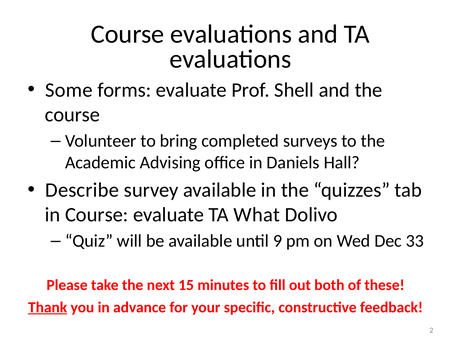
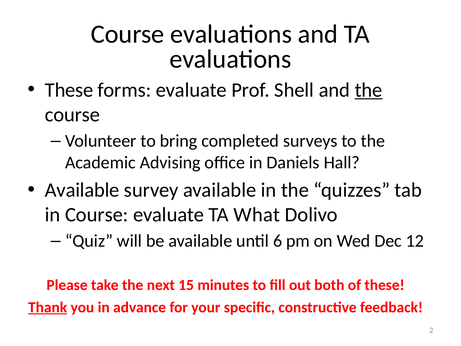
Some: Some -> These (69, 90)
the underline: none -> present (369, 90)
Describe: Describe -> Available (82, 190)
9: 9 -> 6 (278, 241)
33: 33 -> 12 (415, 241)
